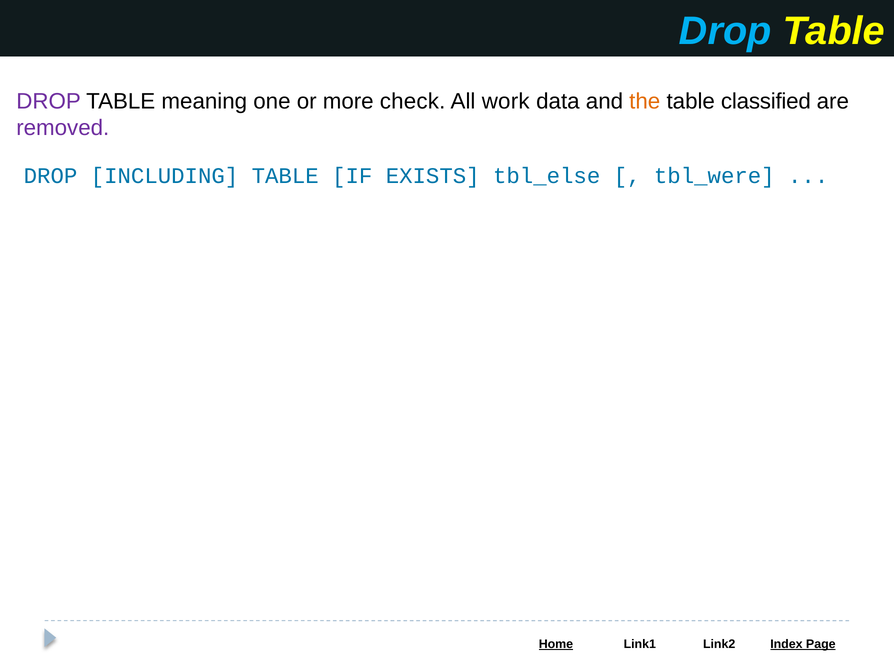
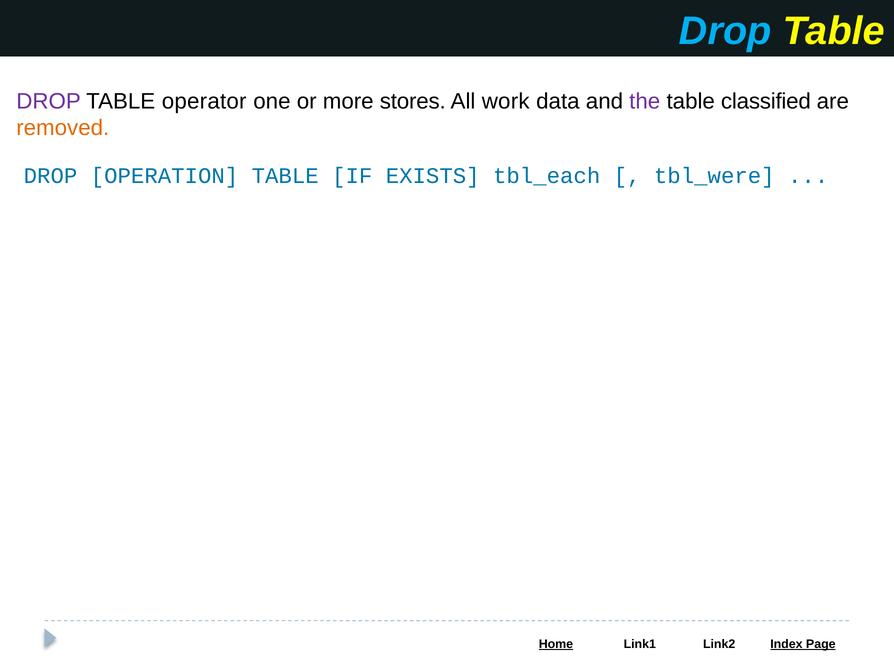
meaning: meaning -> operator (204, 101)
check: check -> stores (413, 101)
the colour: orange -> purple (645, 101)
removed colour: purple -> orange (63, 128)
INCLUDING: INCLUDING -> OPERATION (164, 176)
tbl_else: tbl_else -> tbl_each (547, 176)
